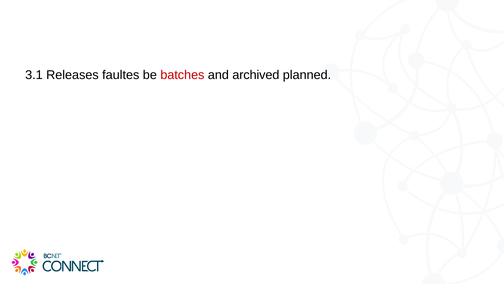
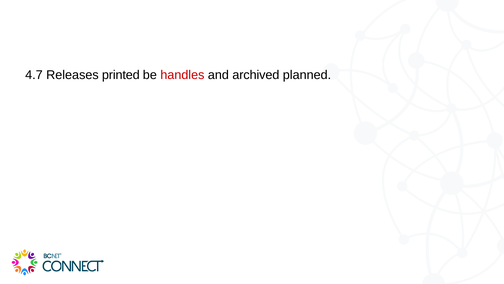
3.1: 3.1 -> 4.7 (34, 75)
faultes: faultes -> printed (121, 75)
batches: batches -> handles (182, 75)
